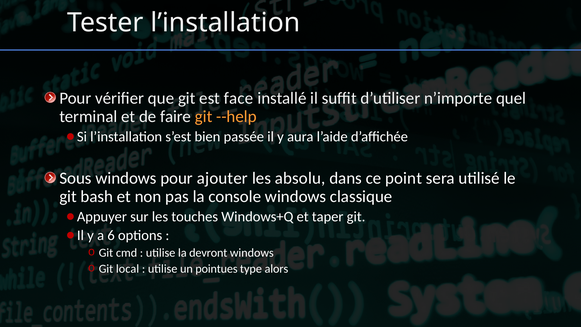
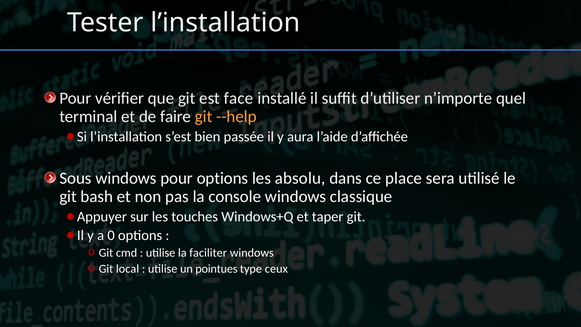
pour ajouter: ajouter -> options (222, 178)
point: point -> place (404, 178)
6: 6 -> 0 (111, 235)
devront: devront -> faciliter (208, 253)
alors: alors -> ceux (276, 269)
